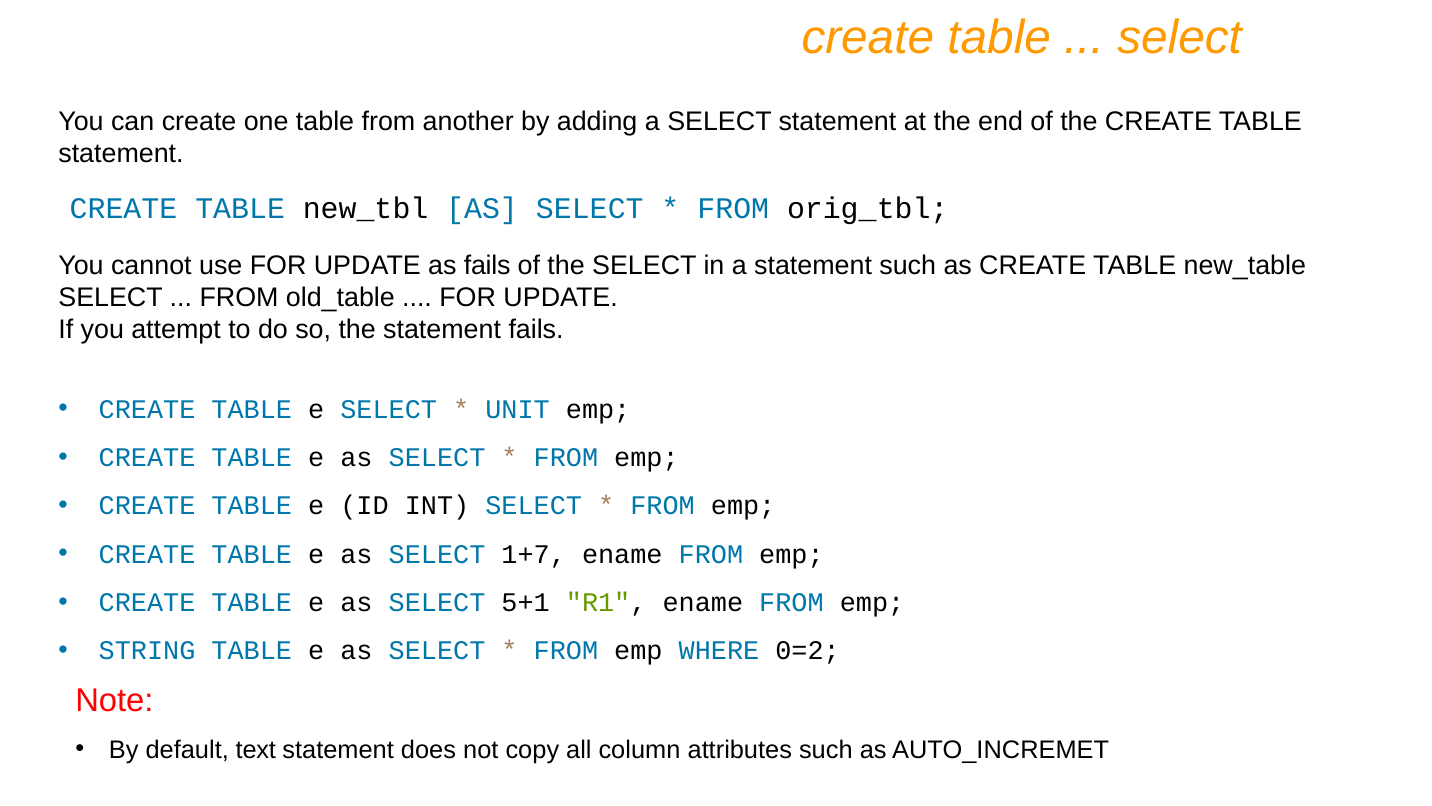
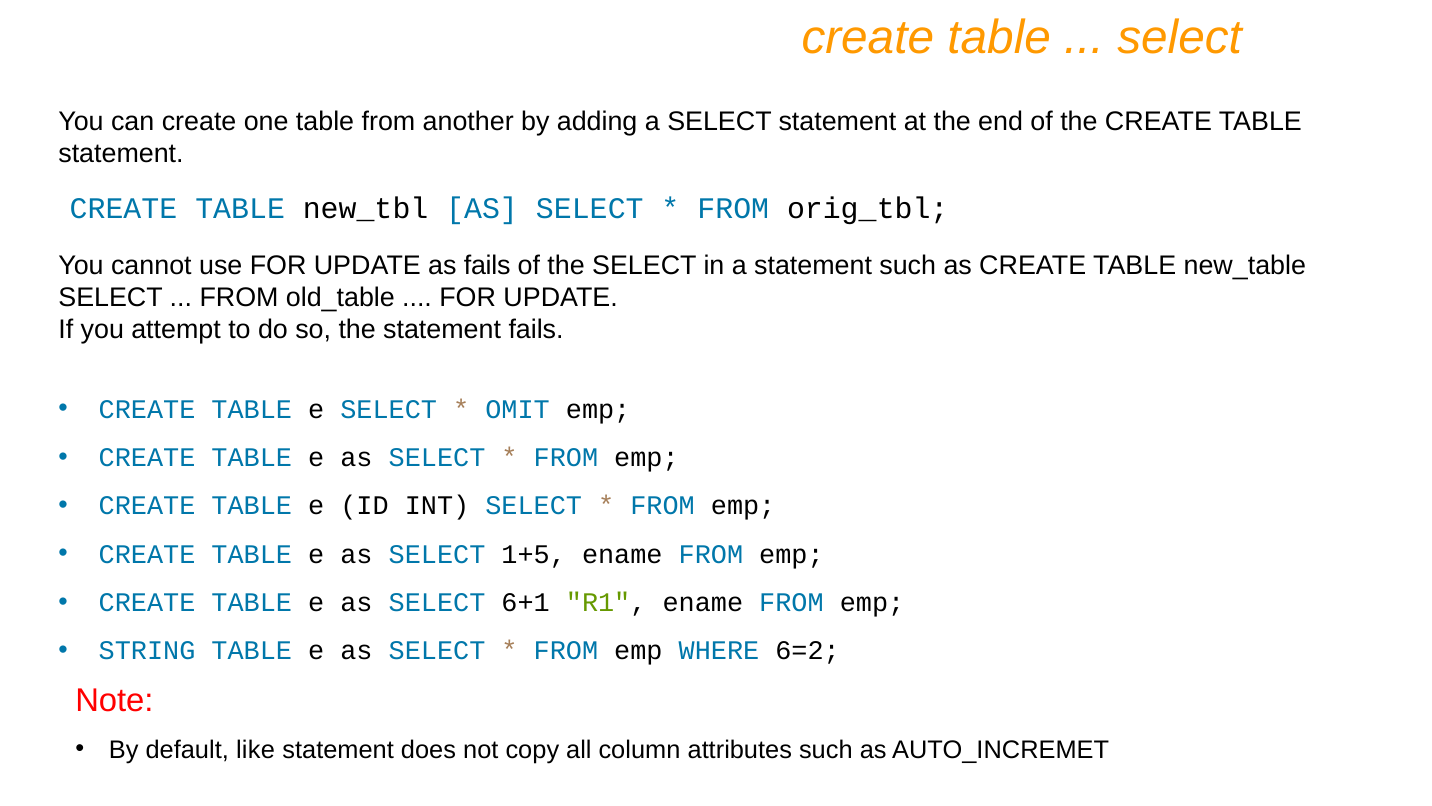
UNIT: UNIT -> OMIT (518, 409)
1+7: 1+7 -> 1+5 (534, 554)
5+1: 5+1 -> 6+1 (526, 602)
0=2: 0=2 -> 6=2 (808, 651)
text: text -> like (256, 749)
